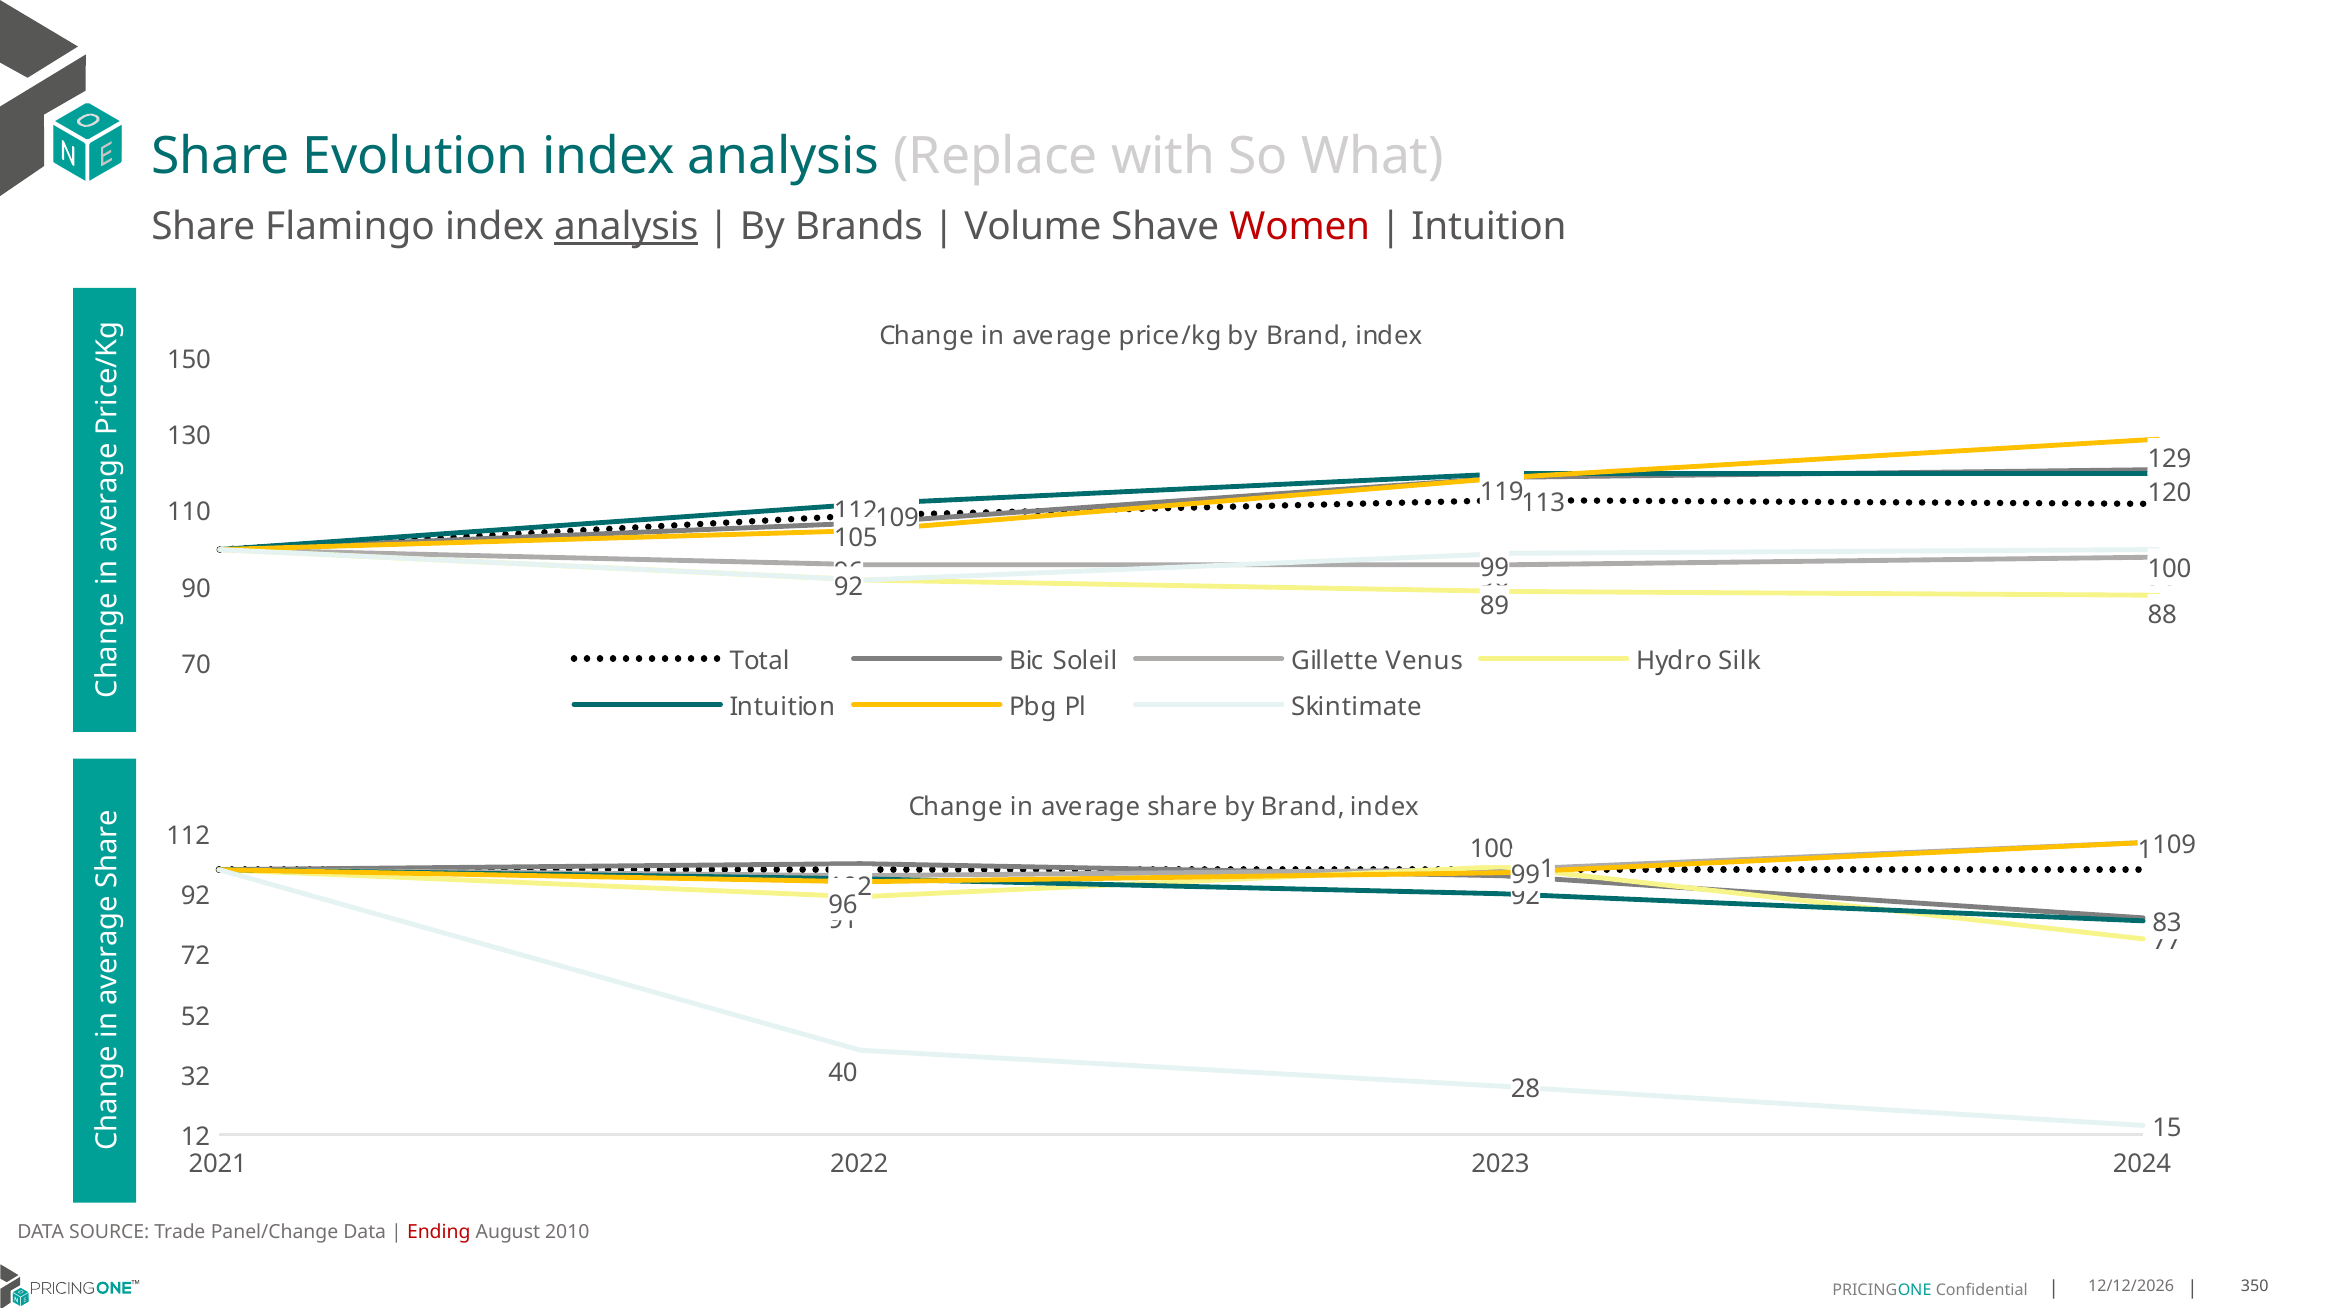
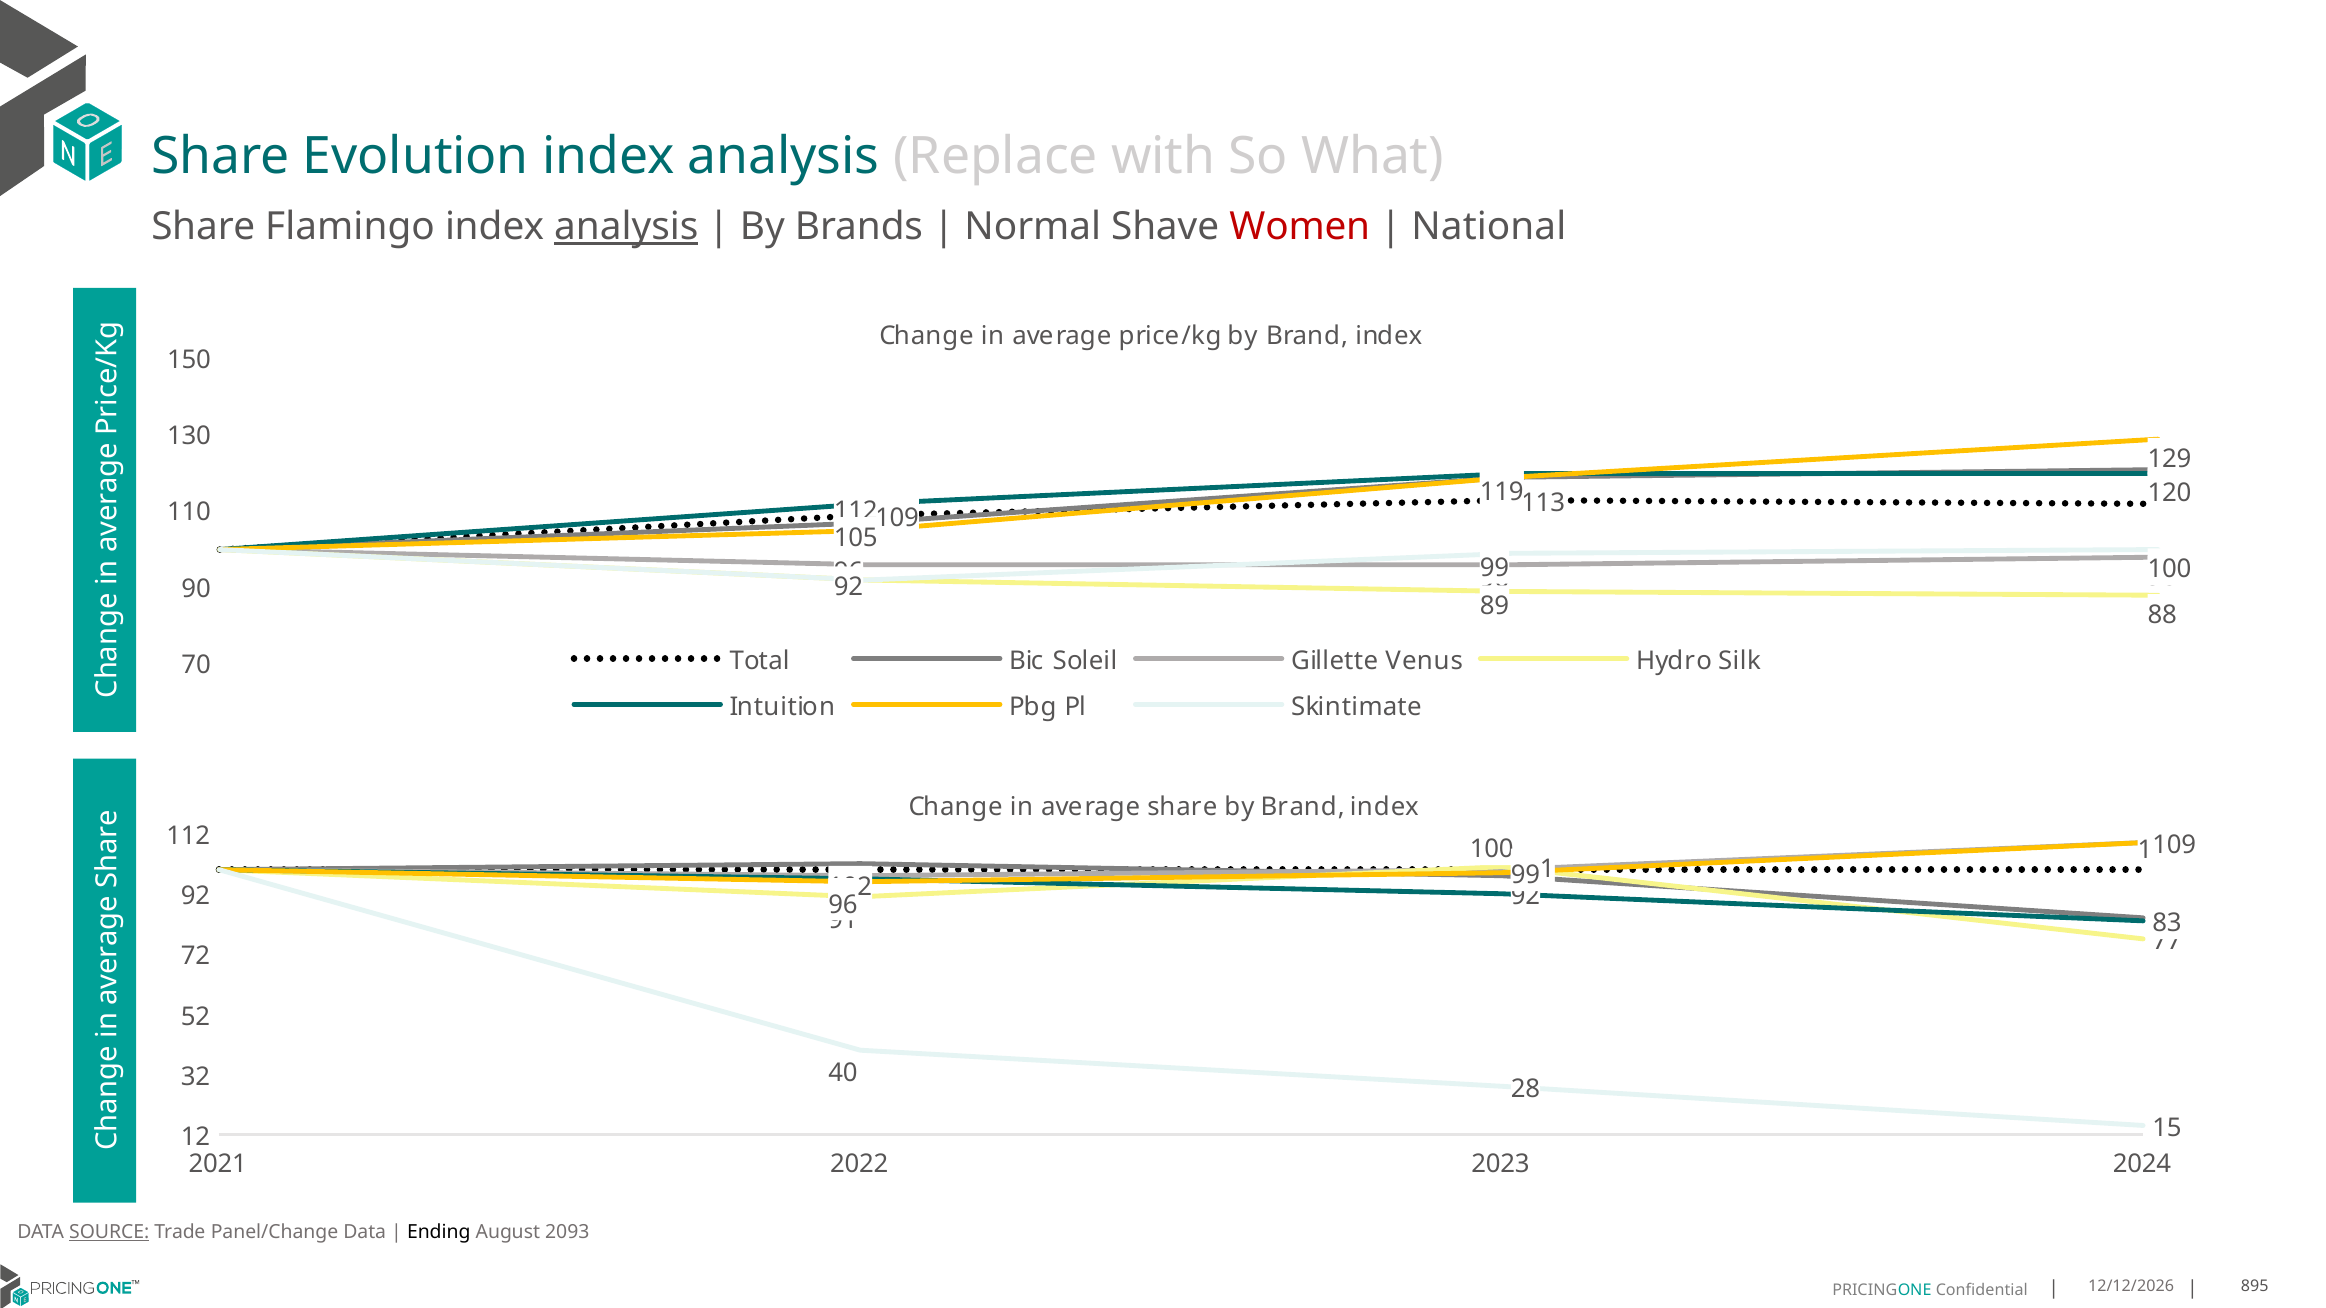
Volume: Volume -> Normal (1033, 227)
Intuition: Intuition -> National (1489, 227)
SOURCE underline: none -> present (109, 1232)
Ending colour: red -> black (439, 1232)
2010: 2010 -> 2093 (567, 1232)
350: 350 -> 895 (2255, 1286)
